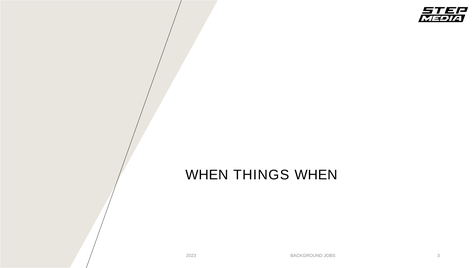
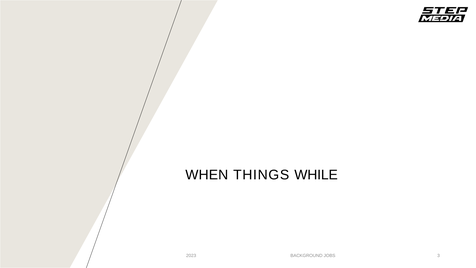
THINGS WHEN: WHEN -> WHILE (316, 175)
